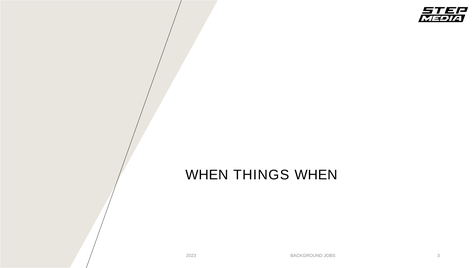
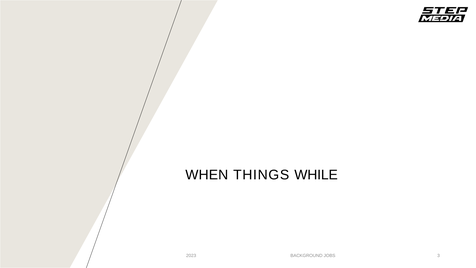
THINGS WHEN: WHEN -> WHILE (316, 175)
